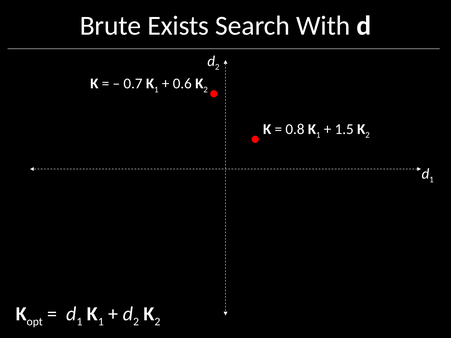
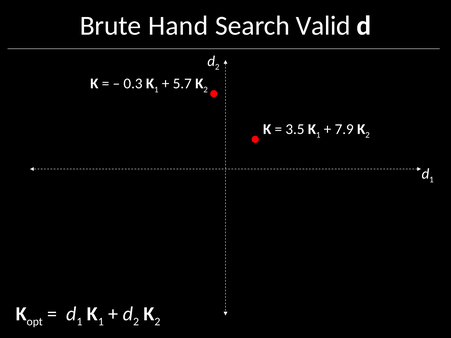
Exists: Exists -> Hand (178, 26)
With: With -> Valid (323, 26)
0.7: 0.7 -> 0.3 (133, 84)
0.6: 0.6 -> 5.7 (182, 84)
0.8: 0.8 -> 3.5 (295, 129)
1.5: 1.5 -> 7.9 (344, 129)
